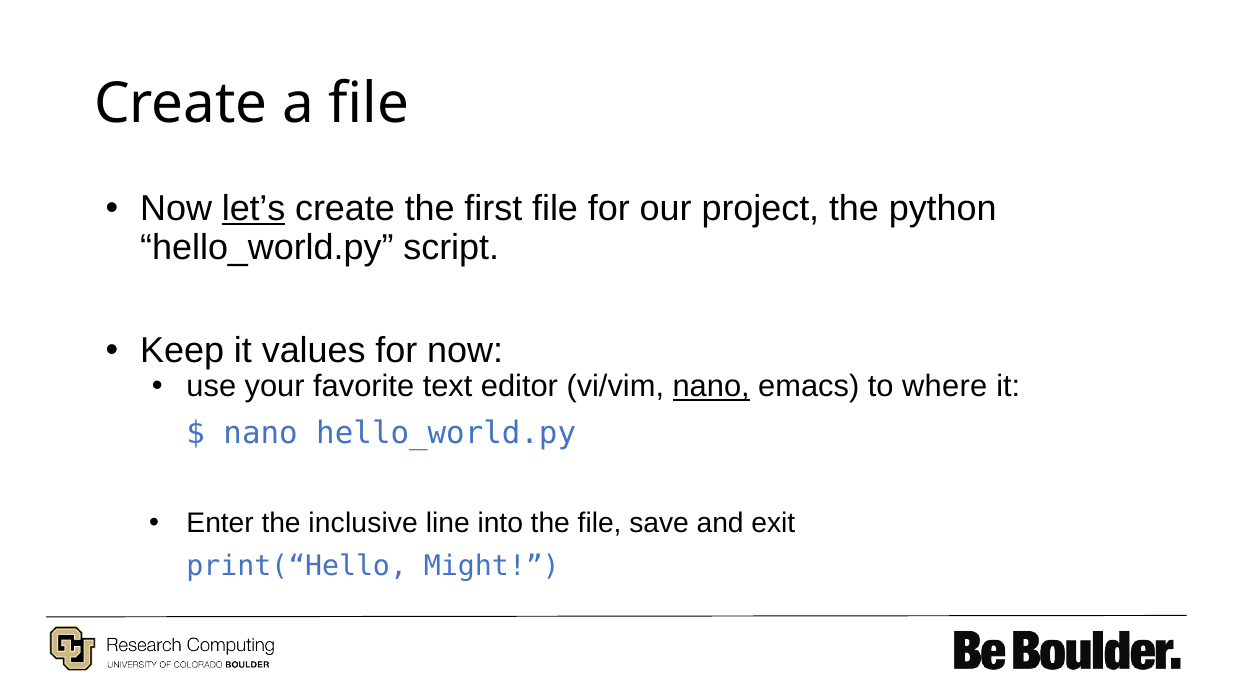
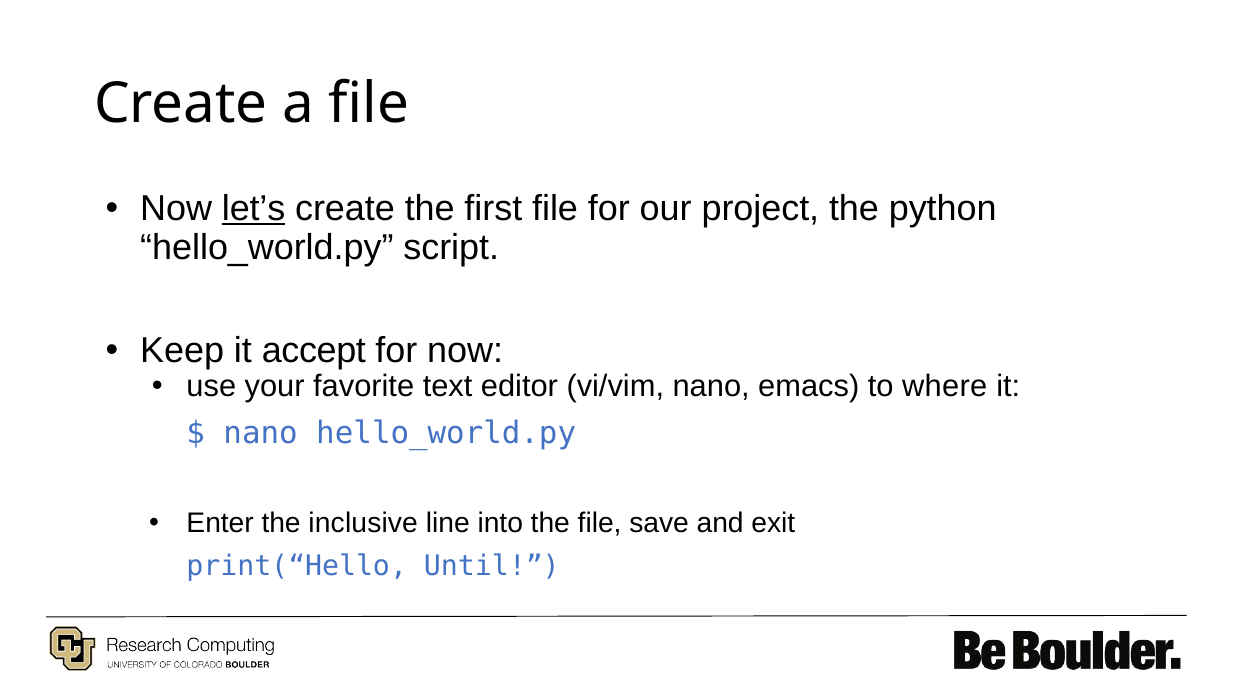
values: values -> accept (314, 350)
nano underline: present -> none (711, 386)
Might: Might -> Until (492, 566)
